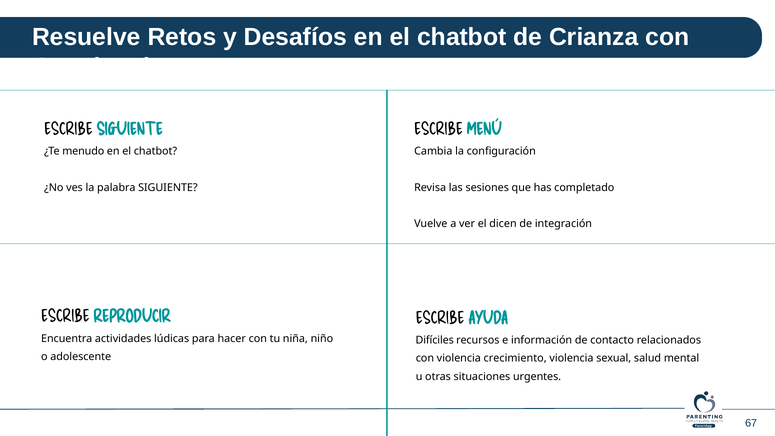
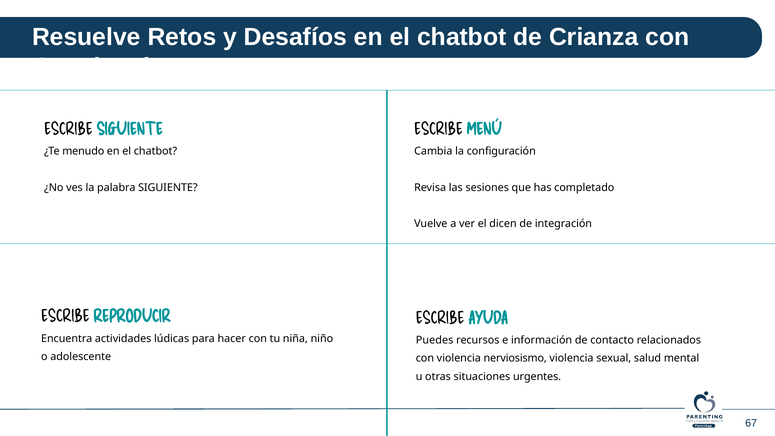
Difíciles: Difíciles -> Puedes (435, 340)
crecimiento: crecimiento -> nerviosismo (515, 358)
